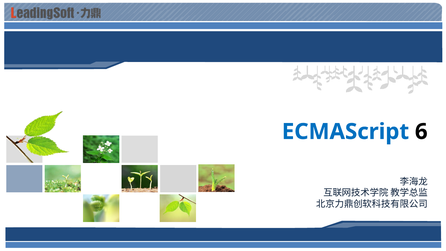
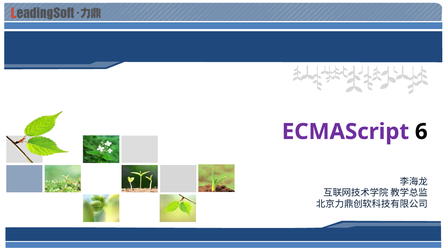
ECMAScript colour: blue -> purple (345, 132)
